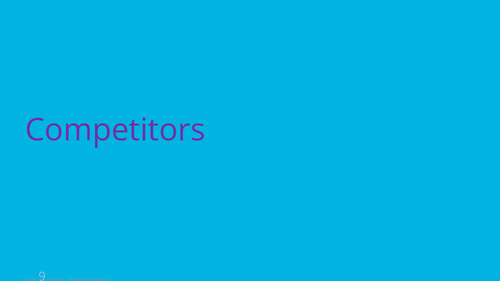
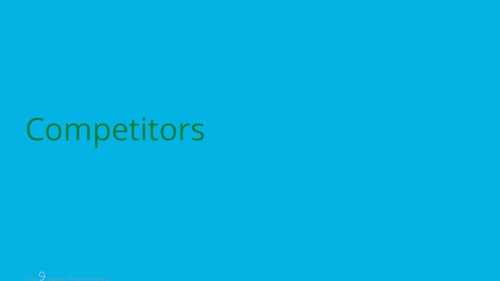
Competitors colour: purple -> green (115, 130)
